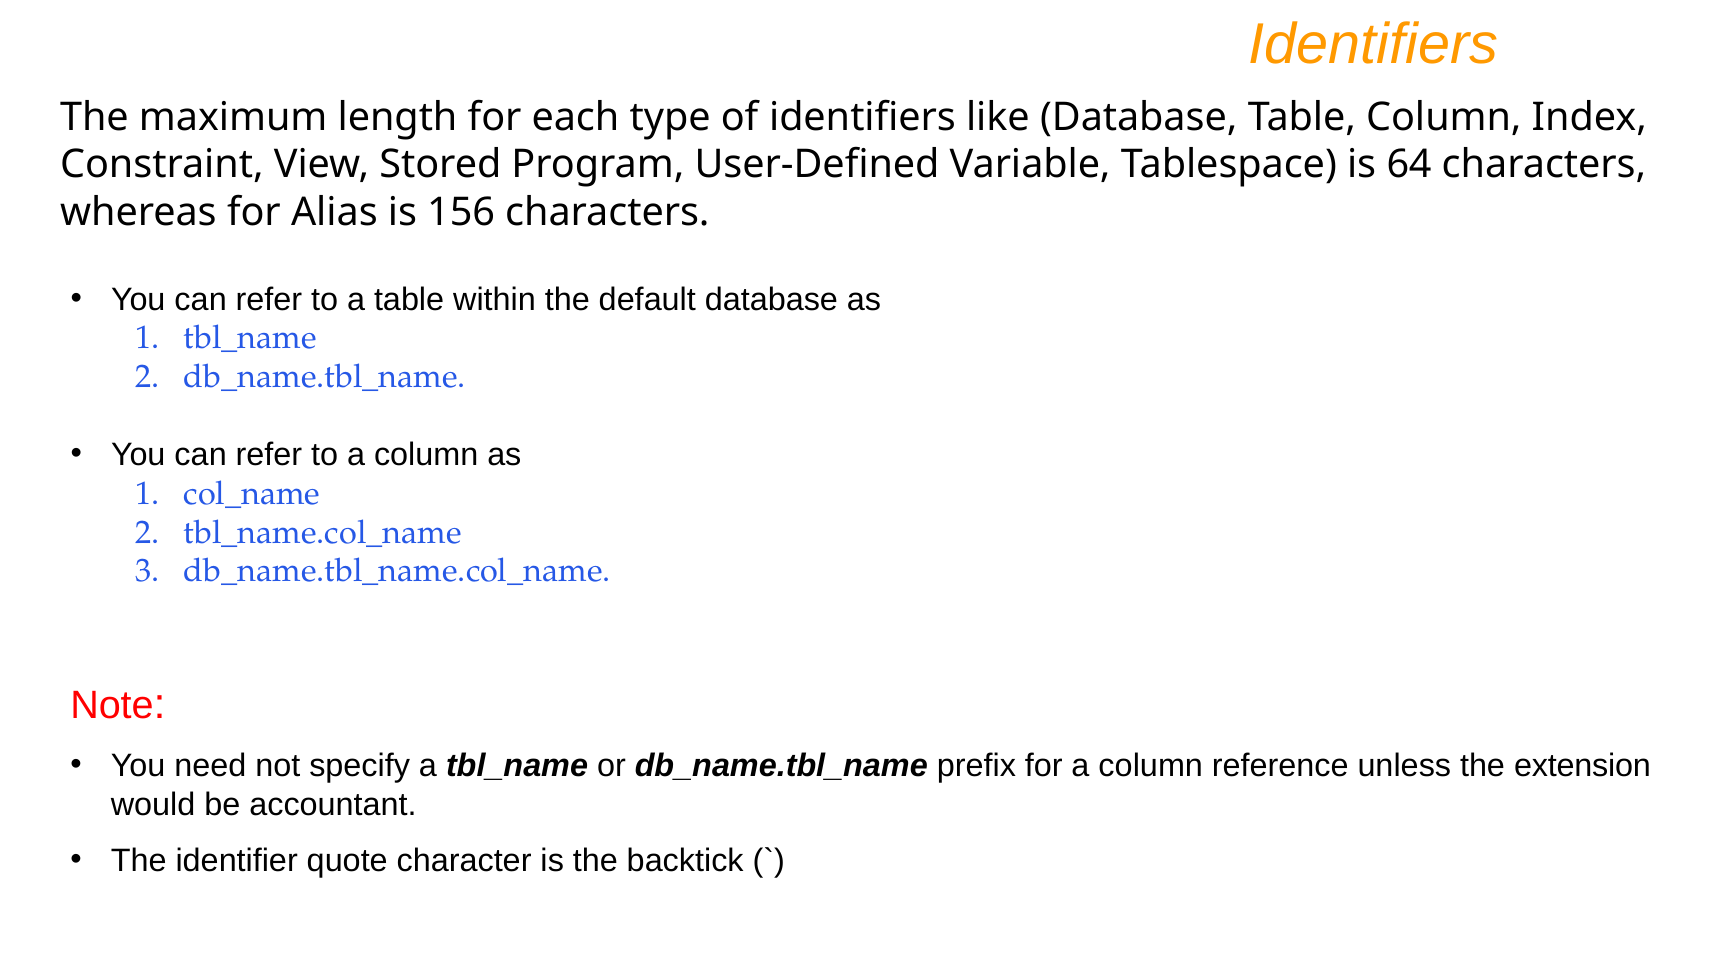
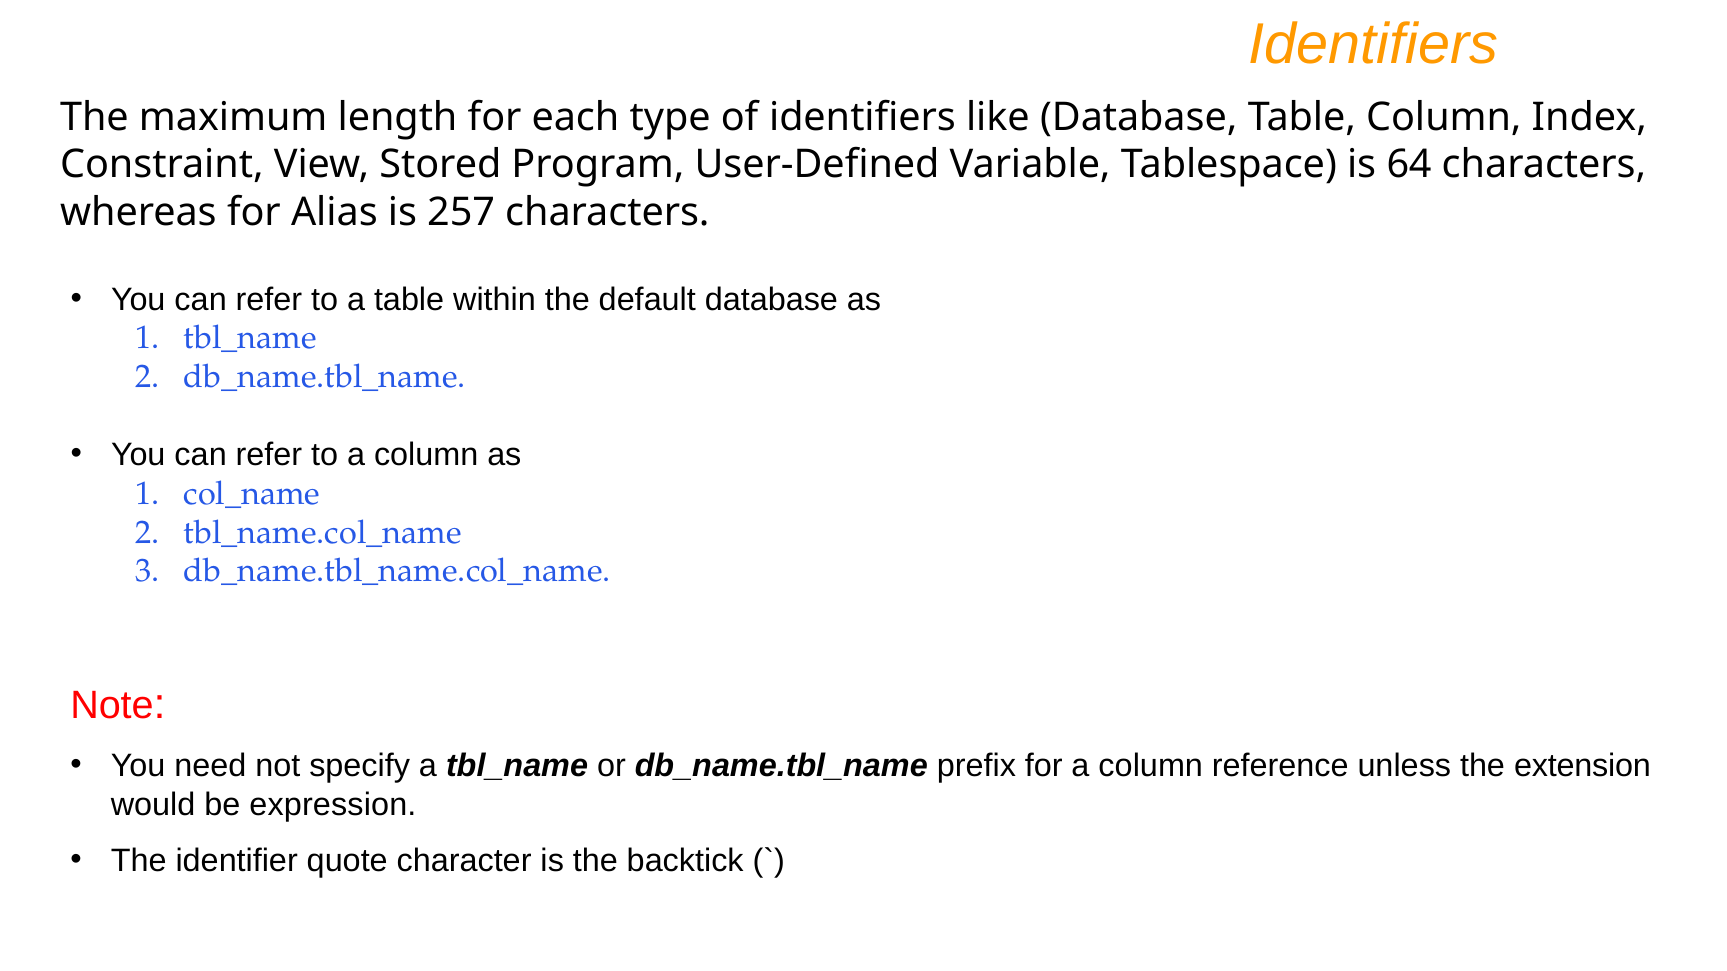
156: 156 -> 257 (461, 212)
accountant: accountant -> expression (333, 805)
